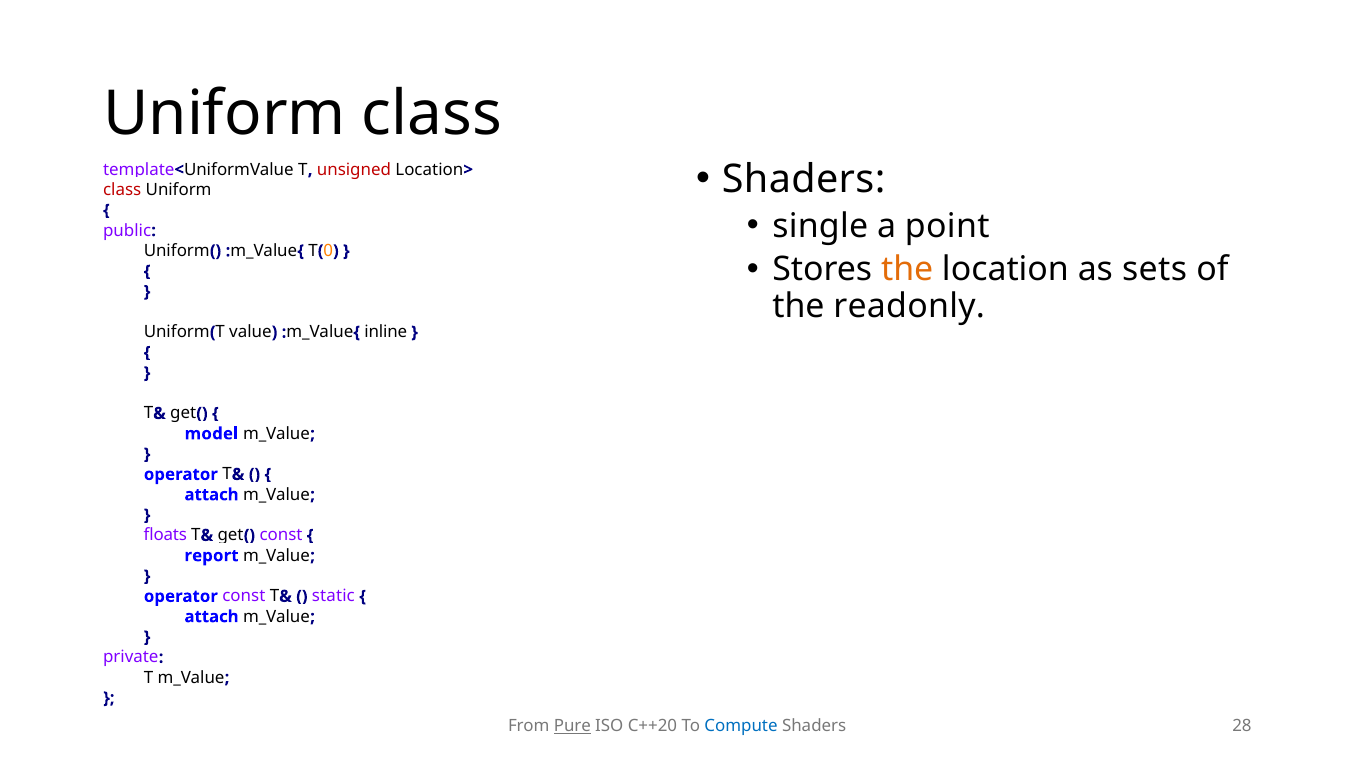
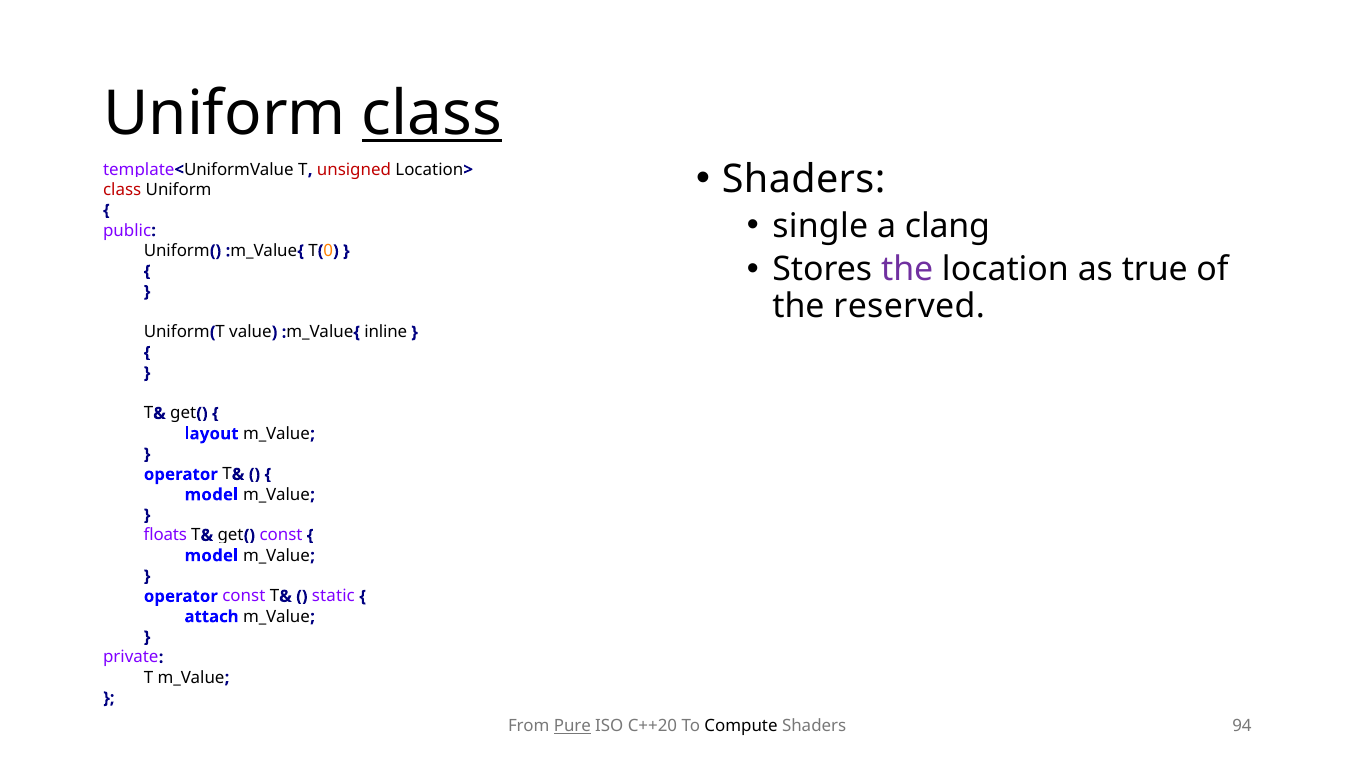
class underline: none -> present (432, 114)
point: point -> clang (948, 226)
the colour: orange -> purple (907, 270)
sets: sets -> true (1155, 270)
readonly: readonly -> reserved (909, 306)
model: model -> layout (211, 434)
attach: attach -> model (211, 495)
report: report -> model (211, 556)
Compute colour: blue -> black (741, 727)
28: 28 -> 94 (1242, 727)
